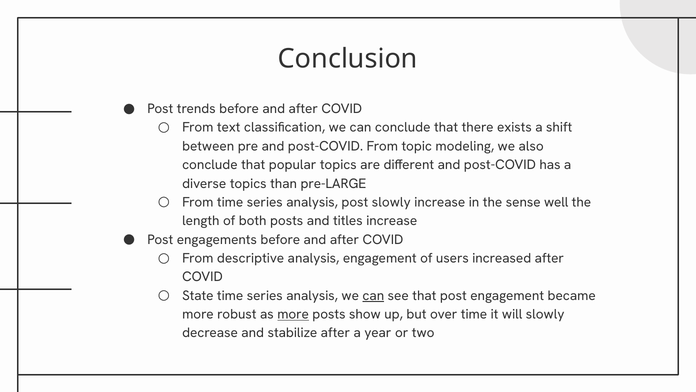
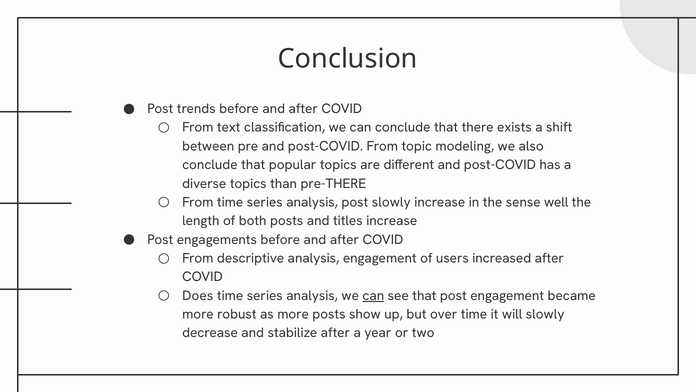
pre-LARGE: pre-LARGE -> pre-THERE (333, 183)
State: State -> Does (198, 295)
more underline: present -> none (293, 314)
